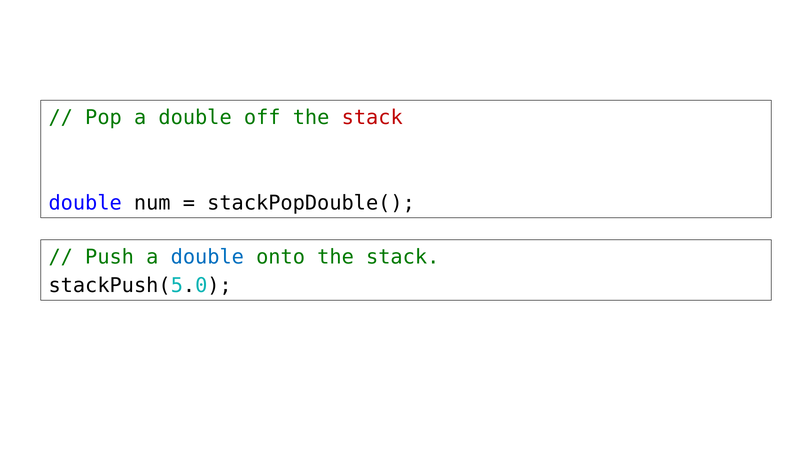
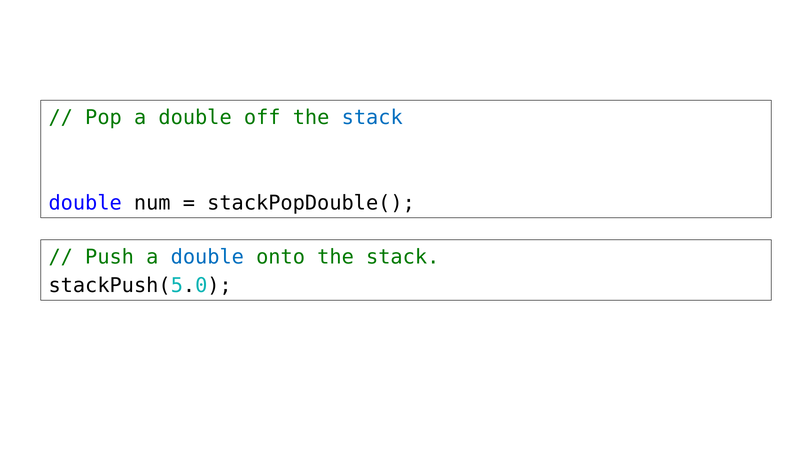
stack colour: red -> blue (372, 118)
